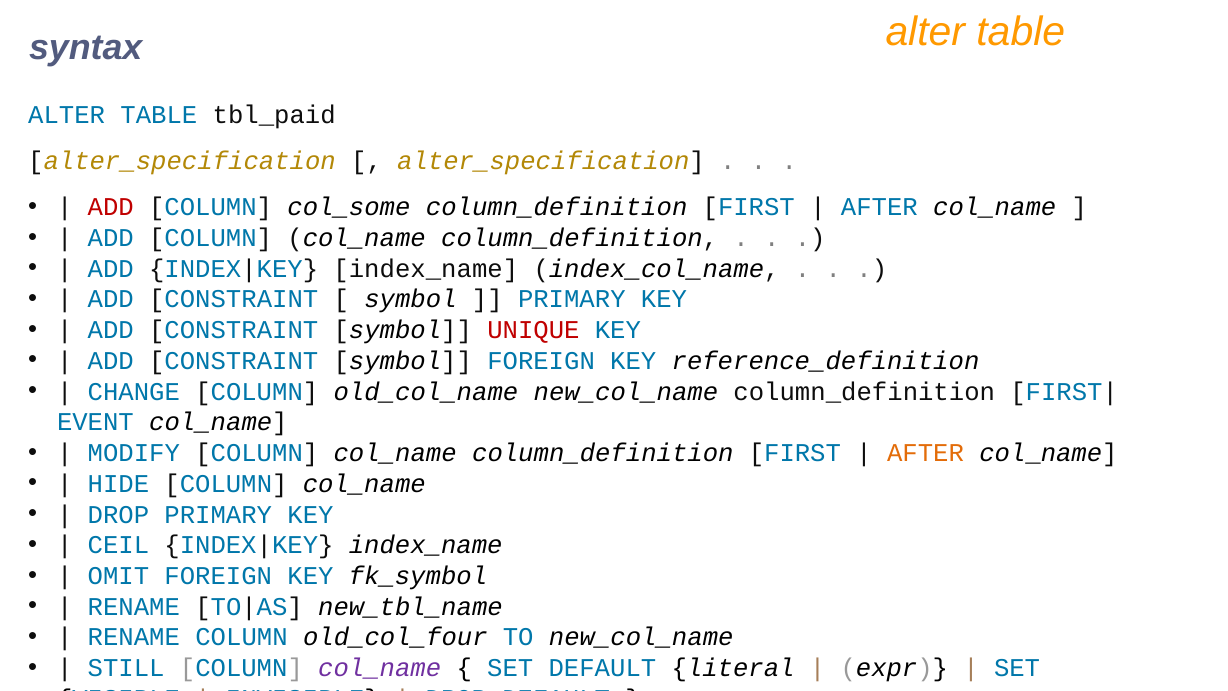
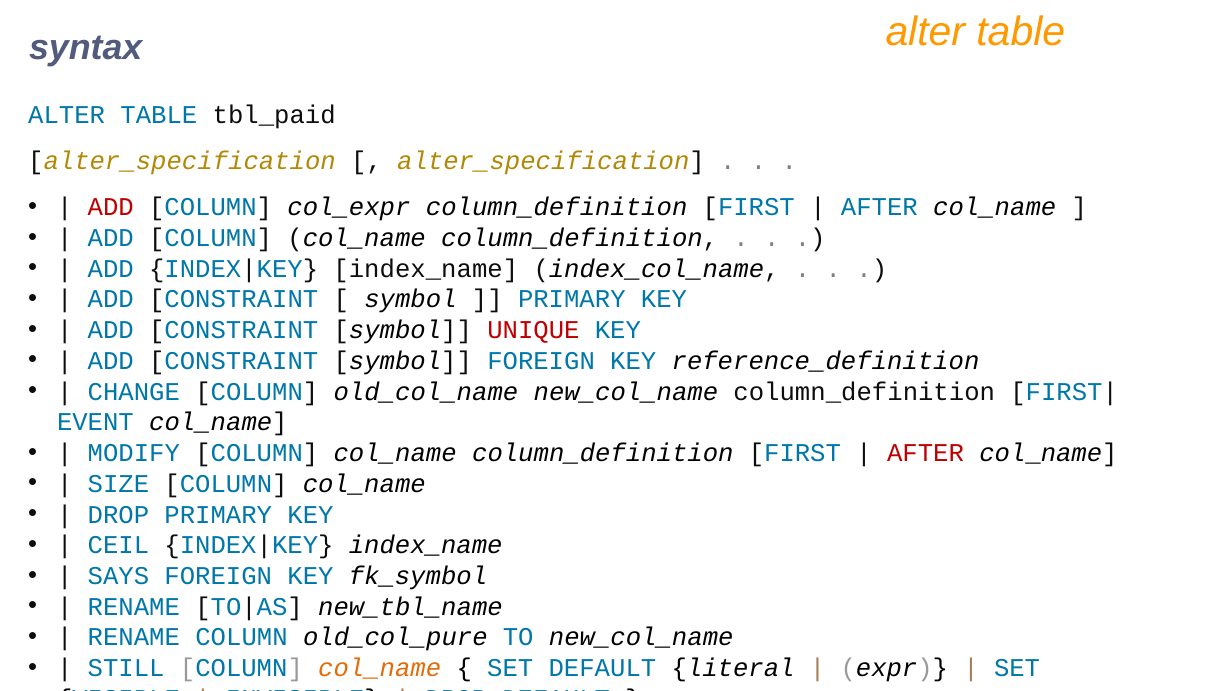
col_some: col_some -> col_expr (349, 207)
AFTER colour: orange -> red (926, 453)
HIDE: HIDE -> SIZE (118, 484)
OMIT: OMIT -> SAYS (118, 576)
old_col_four: old_col_four -> old_col_pure (395, 637)
col_name colour: purple -> orange (380, 668)
